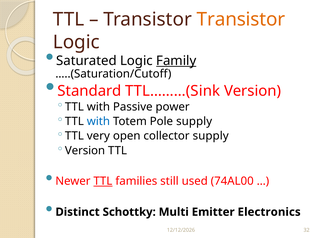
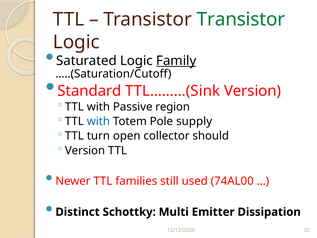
Transistor colour: orange -> green (241, 19)
power: power -> region (173, 107)
very: very -> turn (98, 136)
collector supply: supply -> should (211, 136)
TTL underline: present -> none (103, 181)
Electronics: Electronics -> Dissipation (269, 212)
